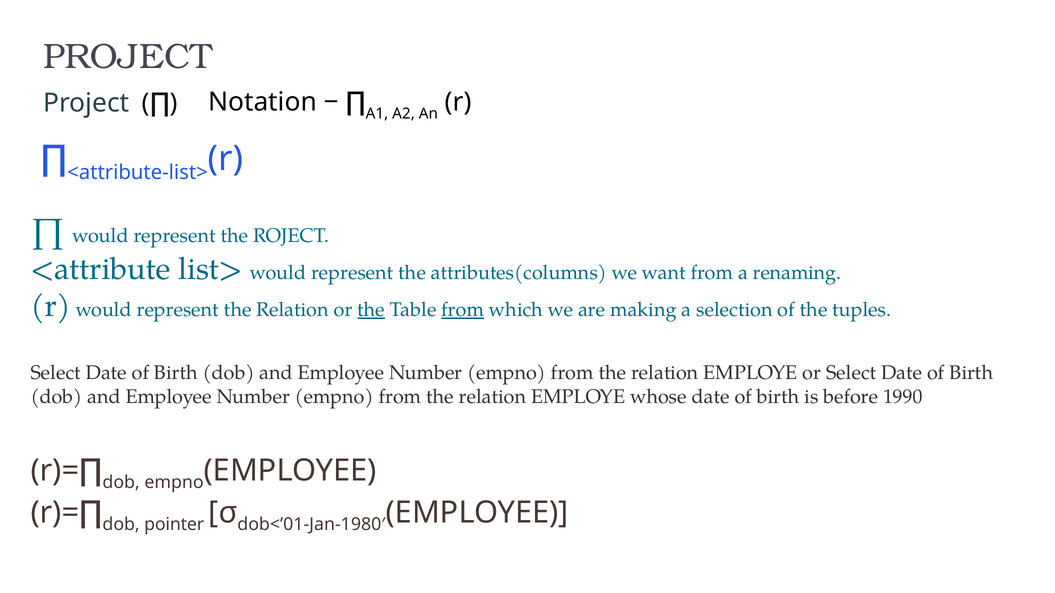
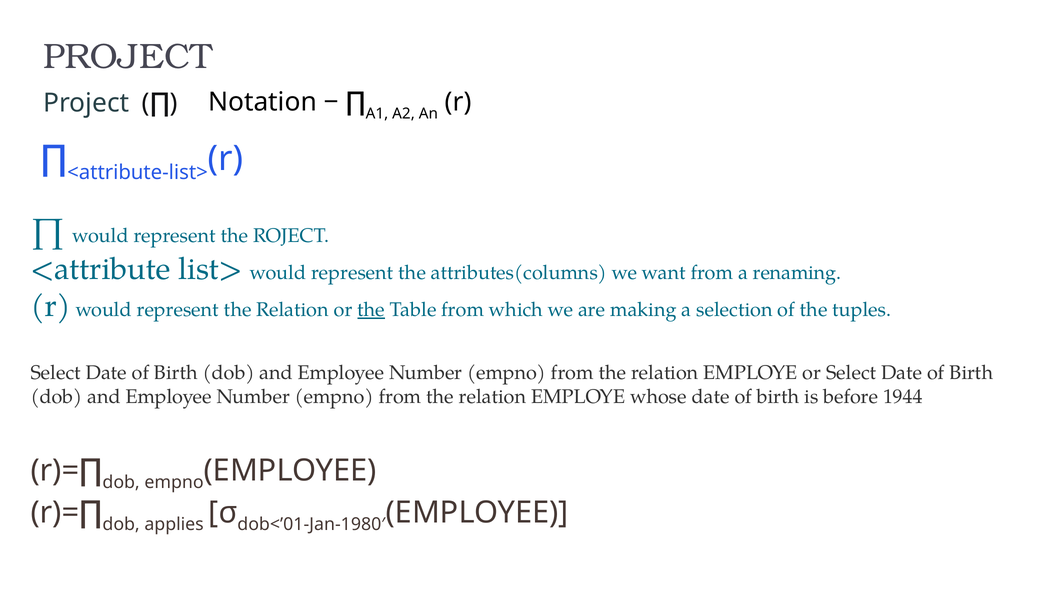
from underline: present -> none (463, 310)
1990: 1990 -> 1944 (903, 397)
pointer: pointer -> applies (174, 525)
